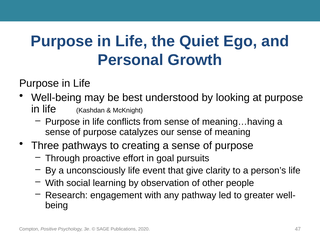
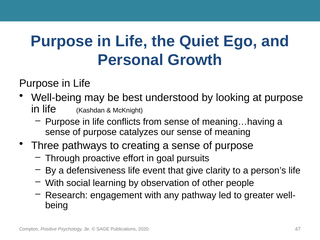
unconsciously: unconsciously -> defensiveness (96, 171)
